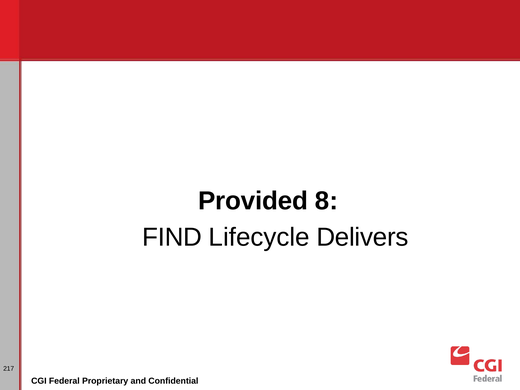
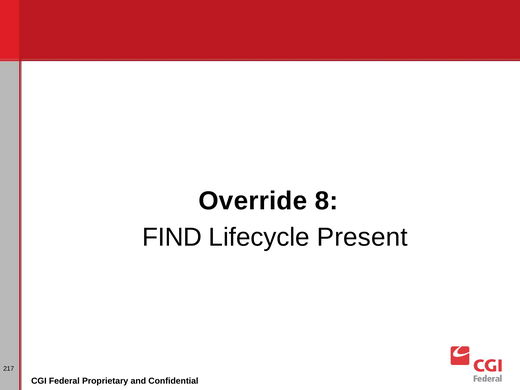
Provided: Provided -> Override (253, 201)
Delivers: Delivers -> Present (362, 237)
